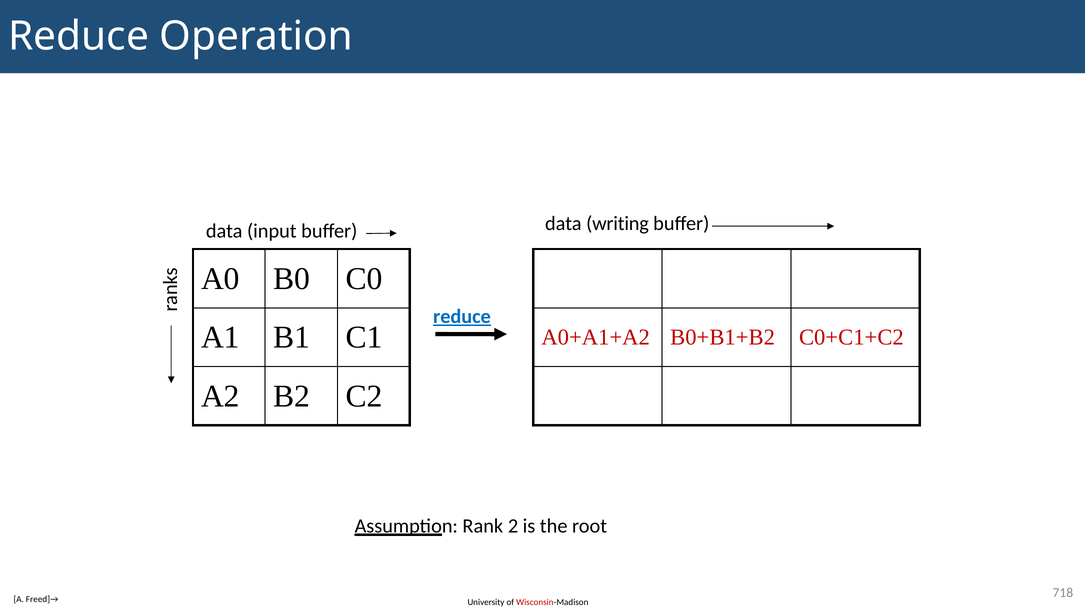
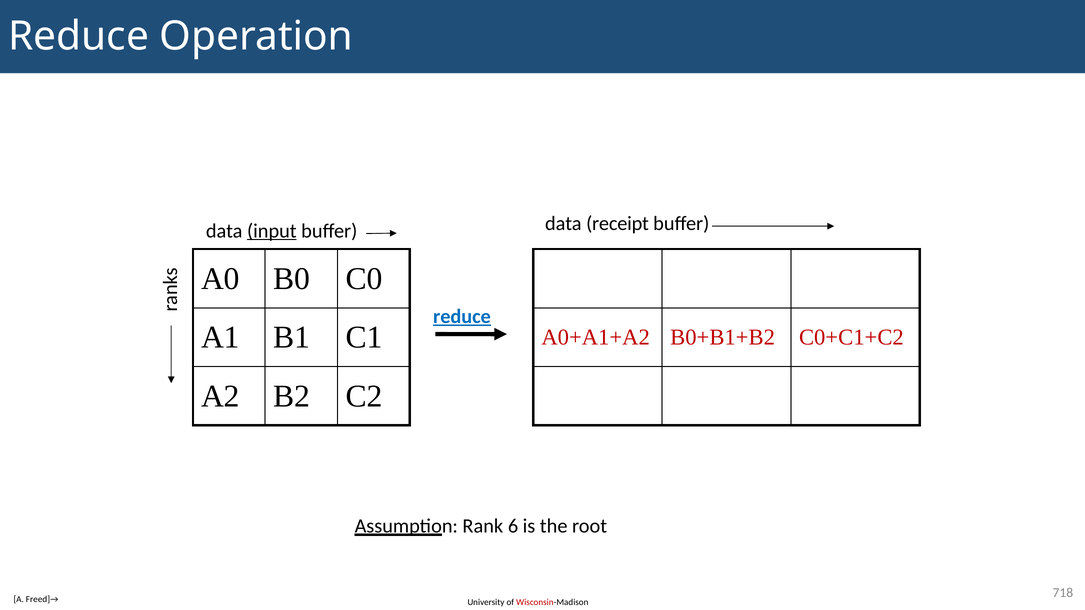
input underline: none -> present (272, 231)
writing: writing -> receipt (618, 224)
2: 2 -> 6 (513, 526)
